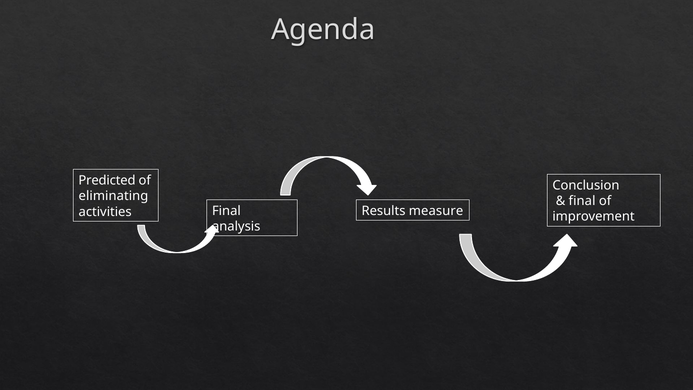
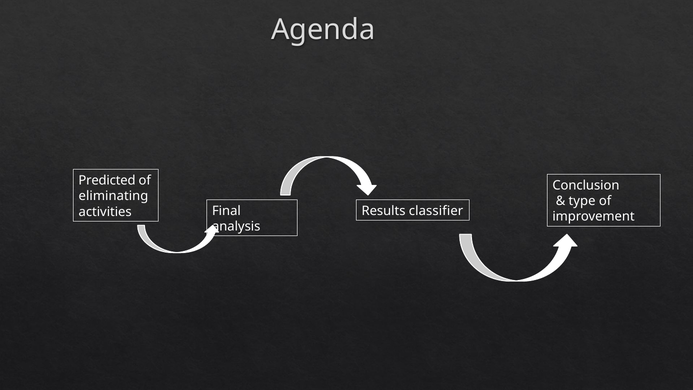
final: final -> type (582, 201)
measure: measure -> classifier (436, 211)
